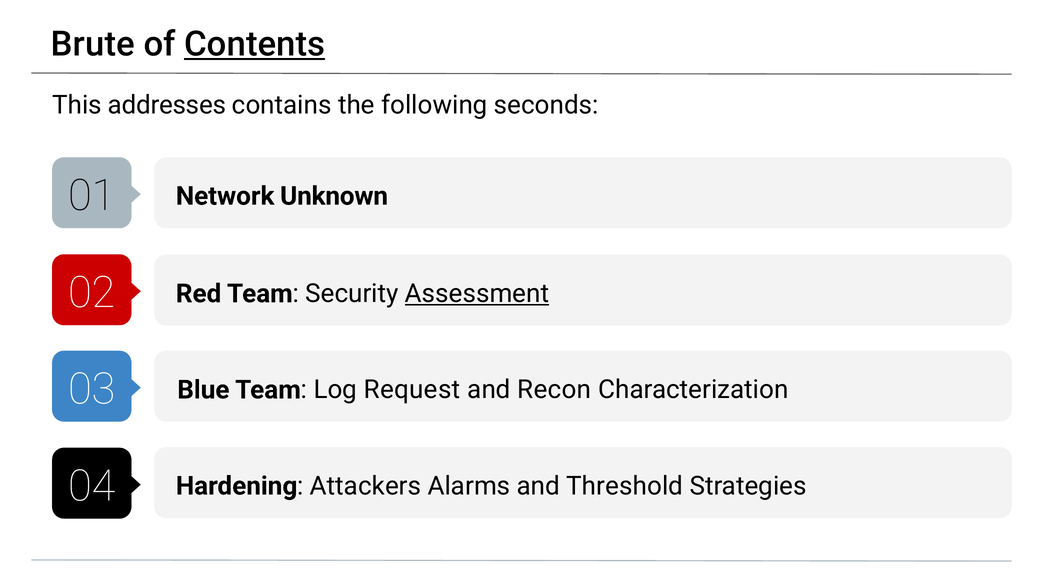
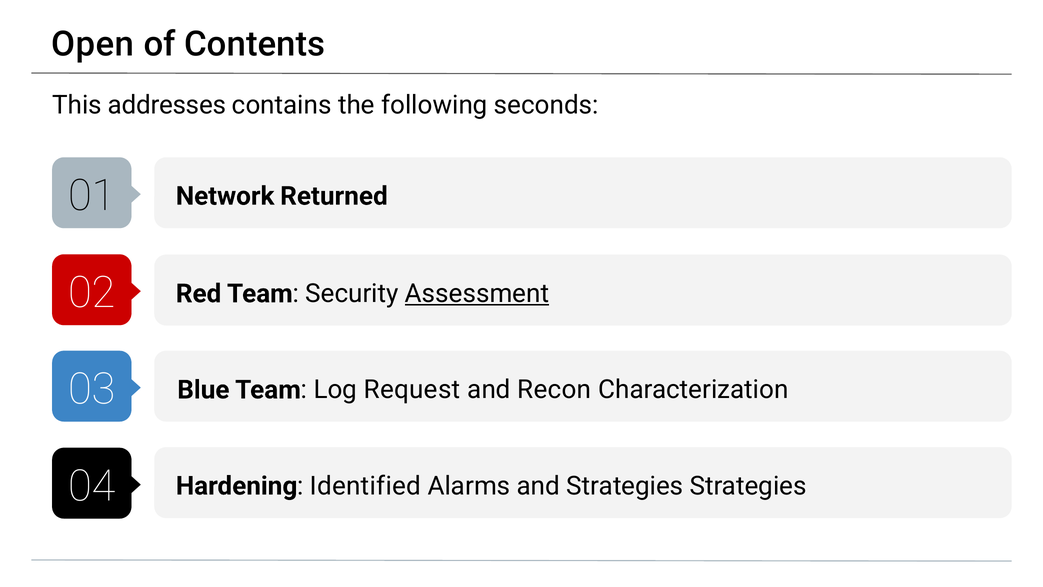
Brute: Brute -> Open (93, 44)
Contents underline: present -> none (255, 44)
Unknown: Unknown -> Returned (334, 196)
Attackers: Attackers -> Identified (365, 486)
and Threshold: Threshold -> Strategies (625, 486)
